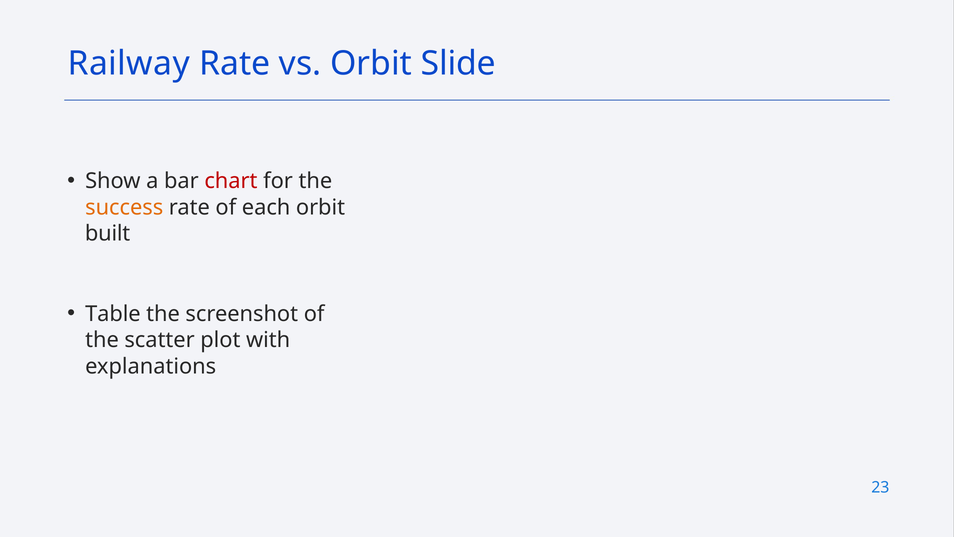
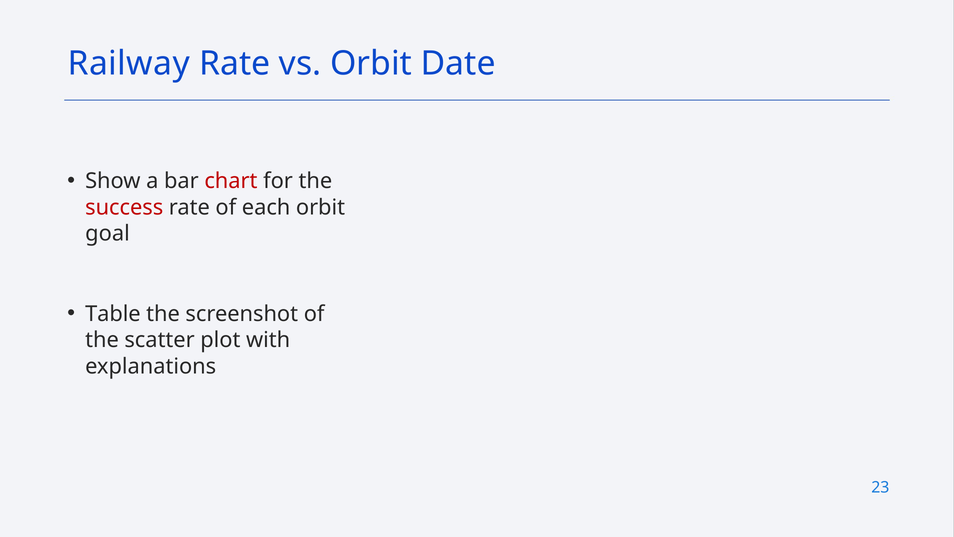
Slide: Slide -> Date (458, 64)
success colour: orange -> red (124, 207)
built: built -> goal (107, 233)
